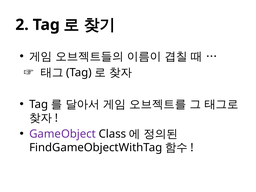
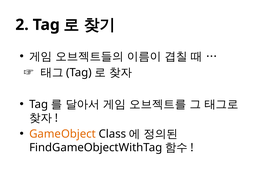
GameObject colour: purple -> orange (63, 134)
